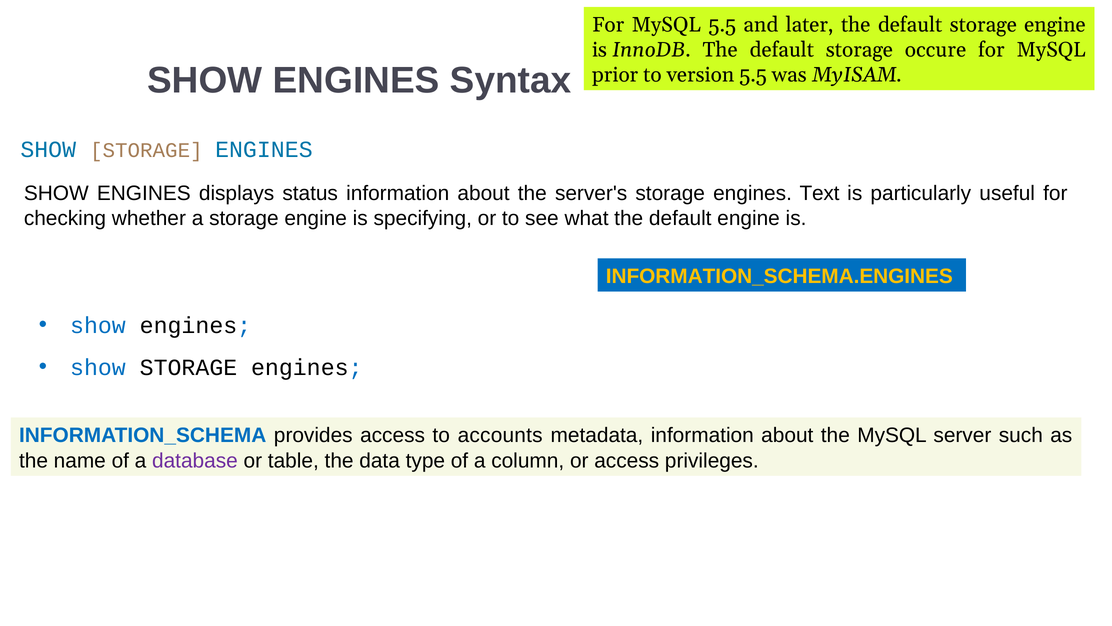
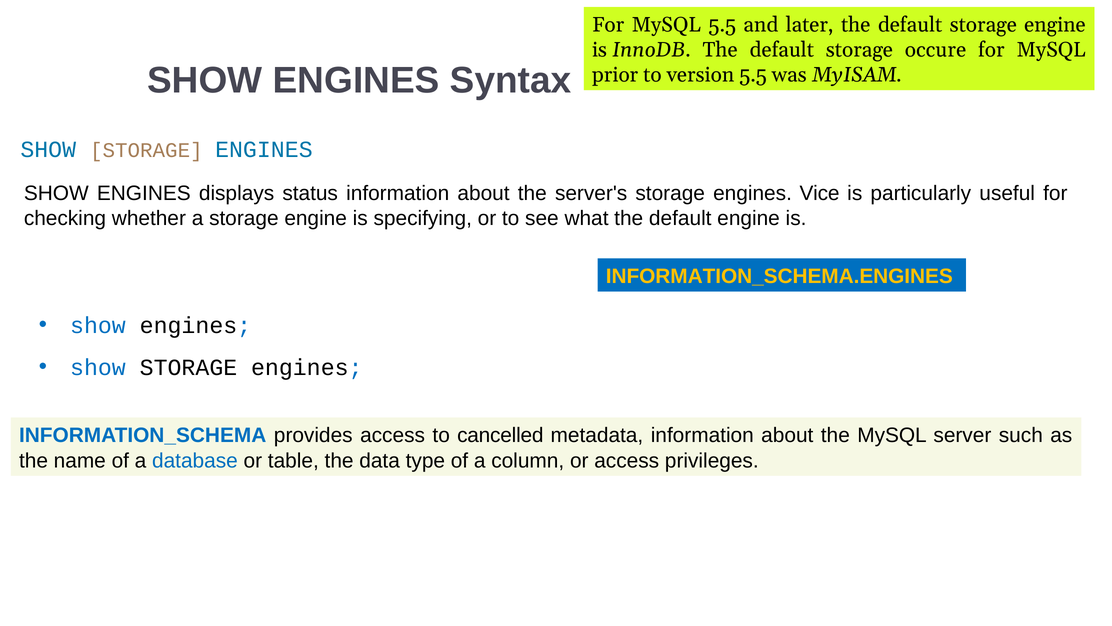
Text: Text -> Vice (820, 193)
accounts: accounts -> cancelled (500, 435)
database colour: purple -> blue (195, 460)
